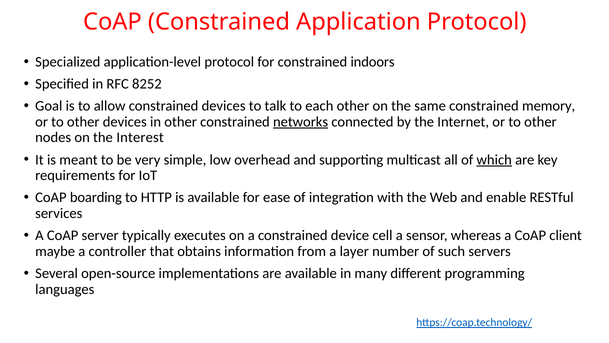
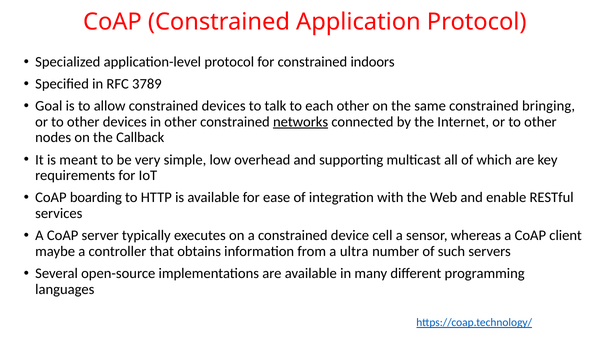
8252: 8252 -> 3789 (147, 84)
memory: memory -> bringing (549, 106)
Interest: Interest -> Callback (140, 137)
which underline: present -> none (494, 160)
layer: layer -> ultra (354, 251)
